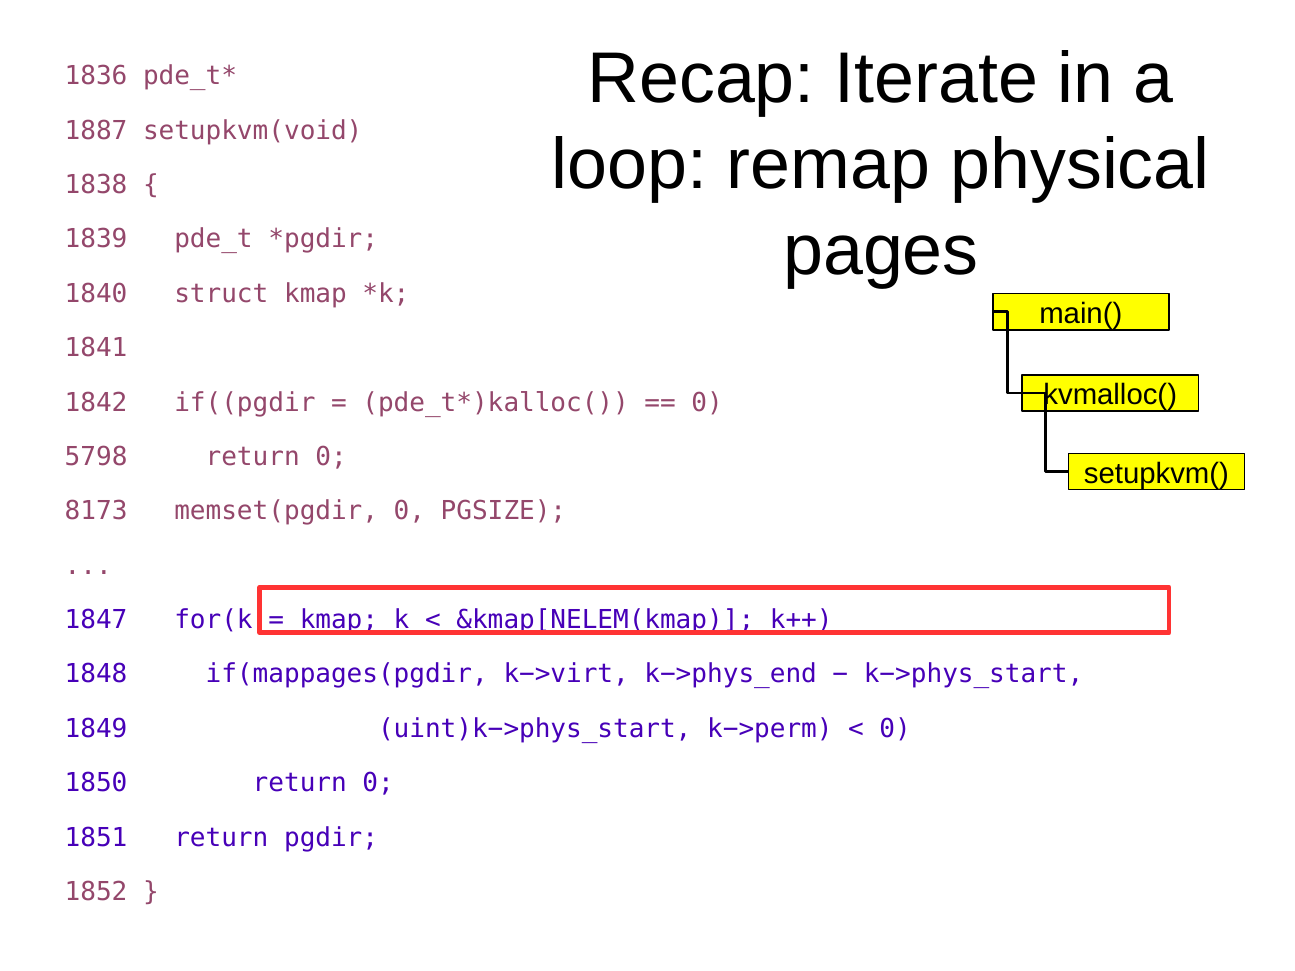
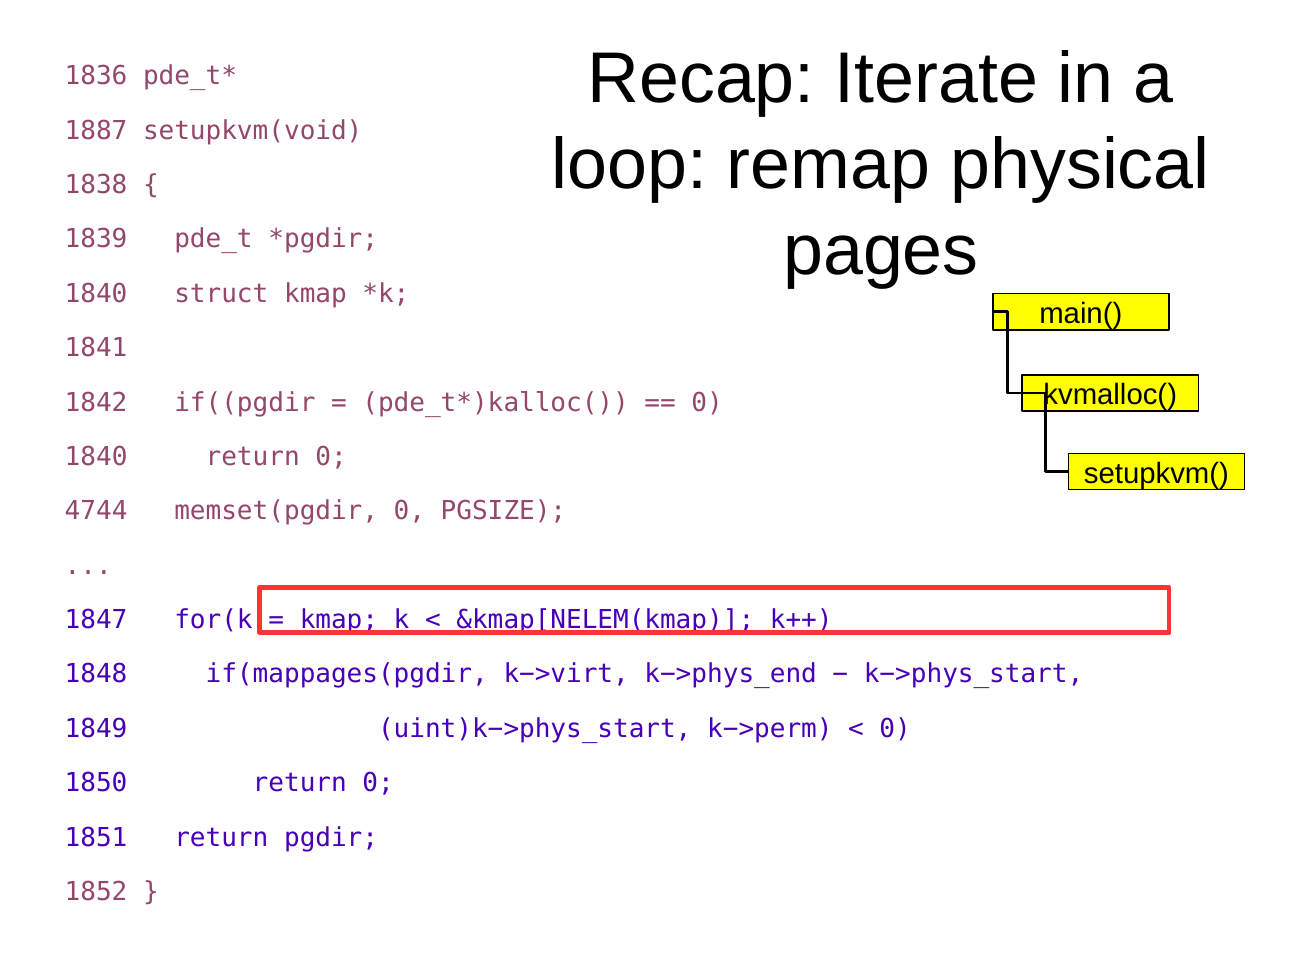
5798: 5798 -> 1840 (96, 457)
8173: 8173 -> 4744 (96, 511)
